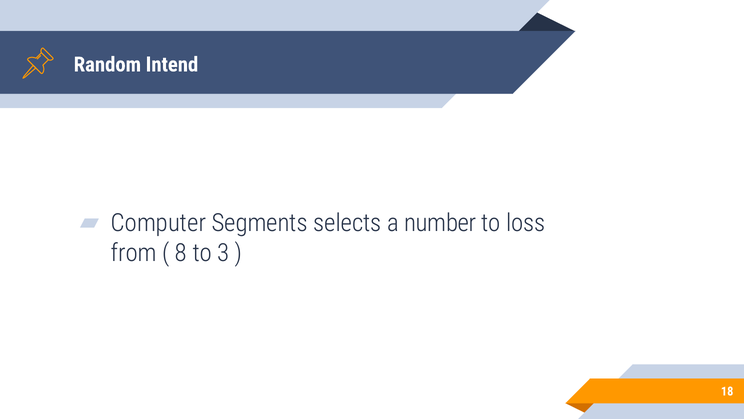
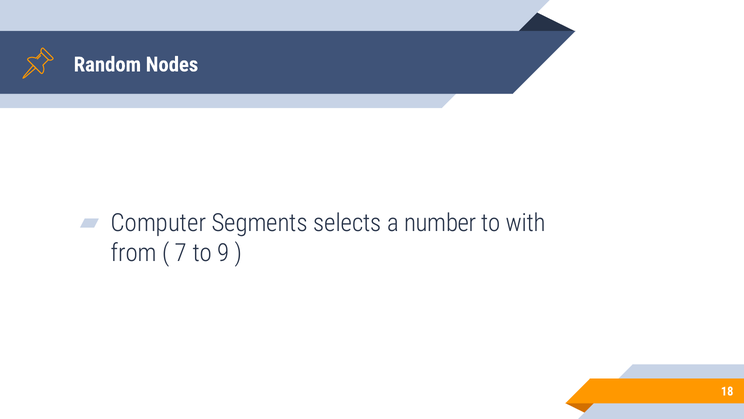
Intend: Intend -> Nodes (172, 65)
loss: loss -> with (526, 223)
8: 8 -> 7 (181, 253)
3: 3 -> 9 (223, 253)
